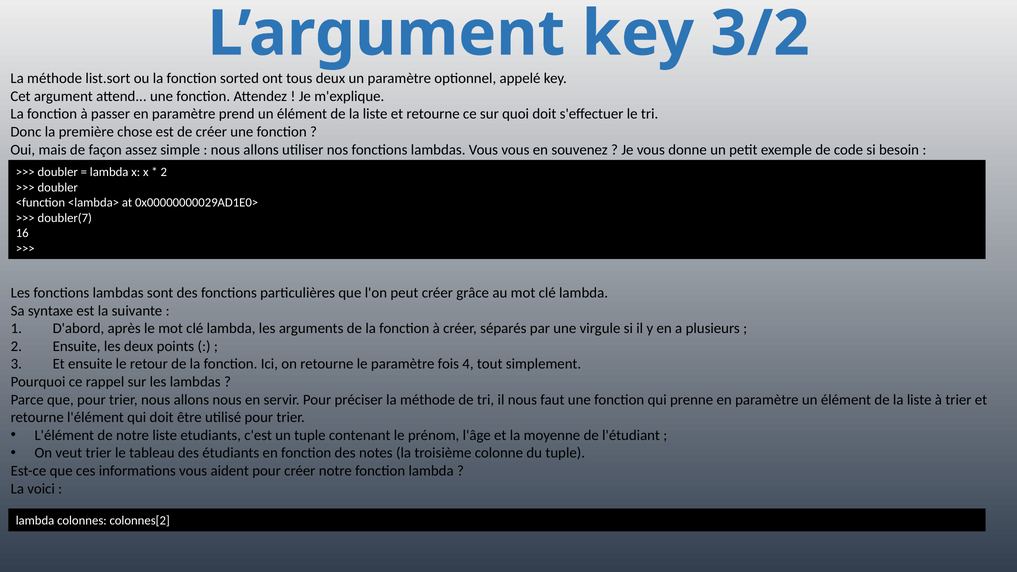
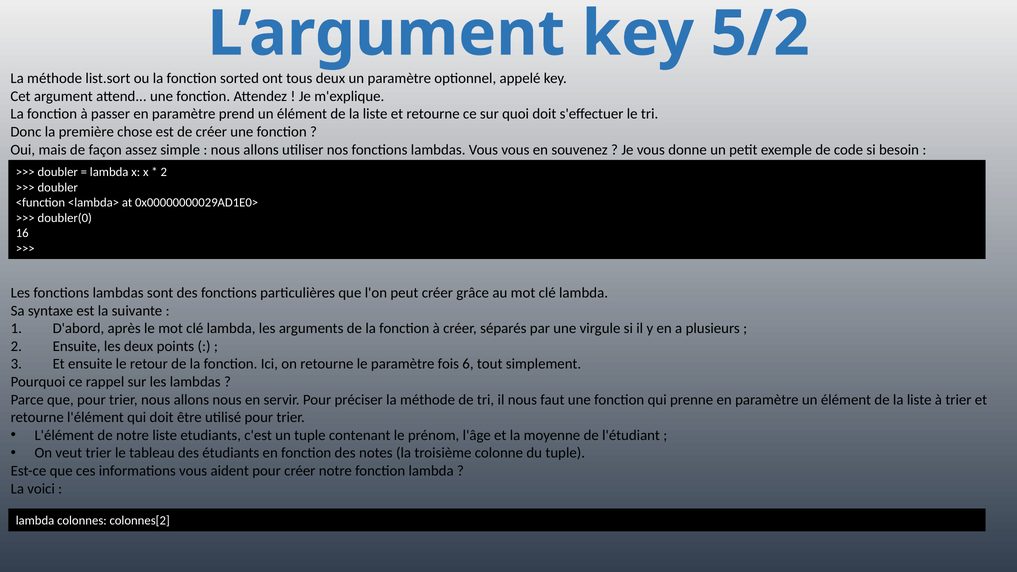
3/2: 3/2 -> 5/2 (760, 34)
doubler(7: doubler(7 -> doubler(0 (65, 218)
4: 4 -> 6 (468, 364)
